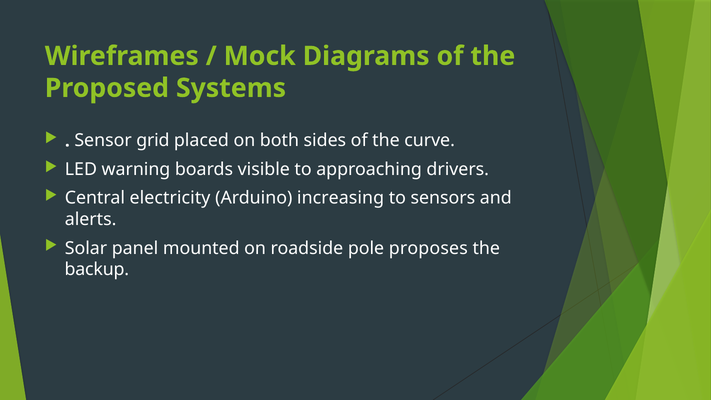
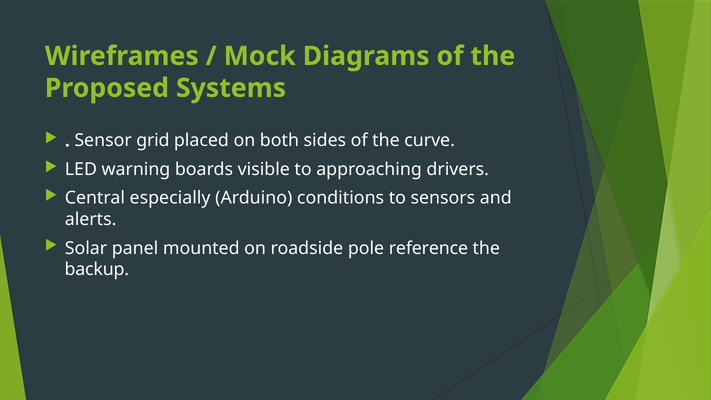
electricity: electricity -> especially (170, 198)
increasing: increasing -> conditions (341, 198)
proposes: proposes -> reference (428, 248)
